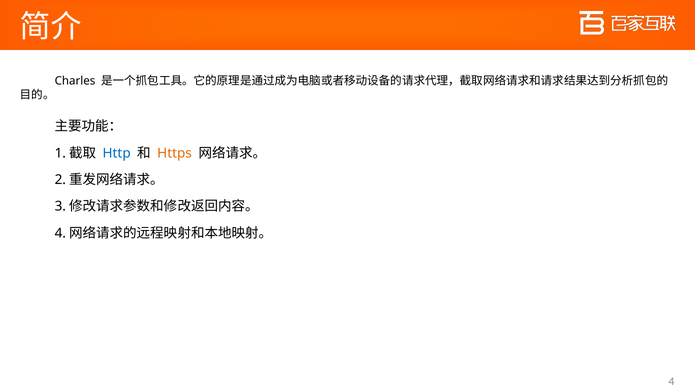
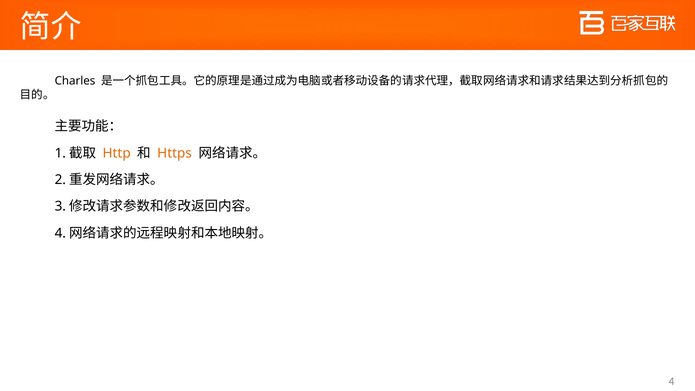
Http colour: blue -> orange (117, 153)
